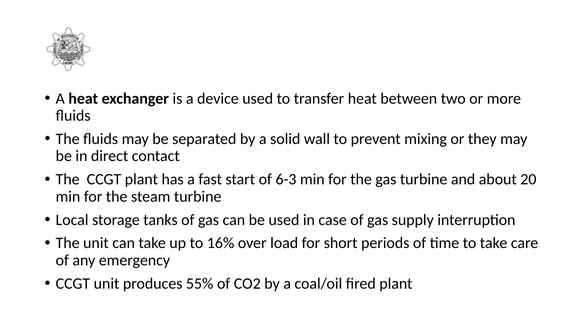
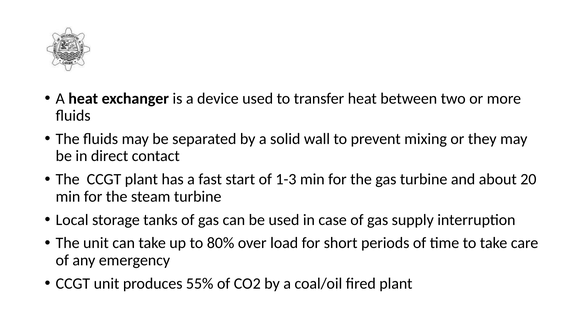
6-3: 6-3 -> 1-3 (286, 179)
16%: 16% -> 80% (221, 243)
